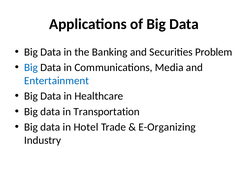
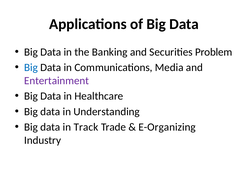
Entertainment colour: blue -> purple (57, 81)
Transportation: Transportation -> Understanding (107, 112)
Hotel: Hotel -> Track (86, 127)
